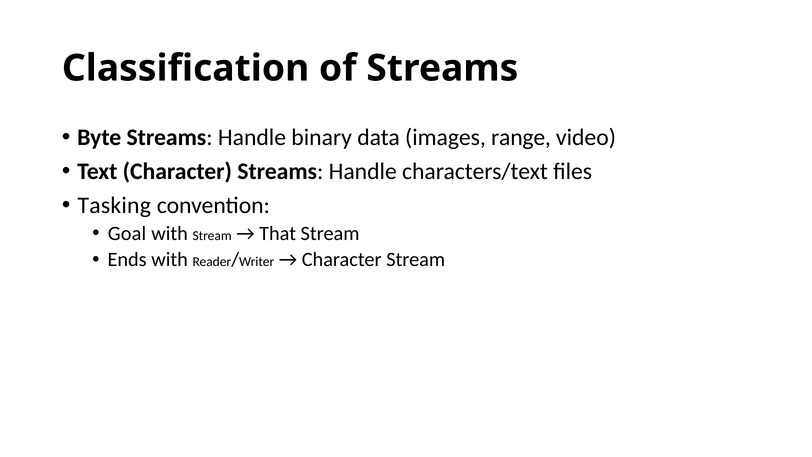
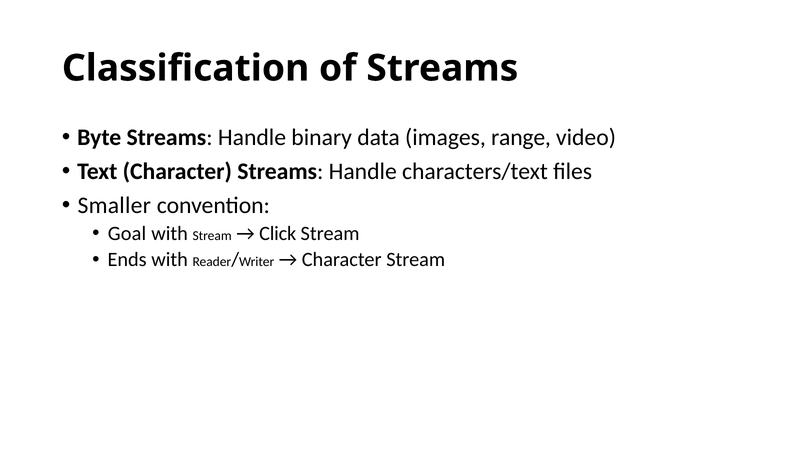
Tasking: Tasking -> Smaller (114, 205)
That: That -> Click (278, 233)
